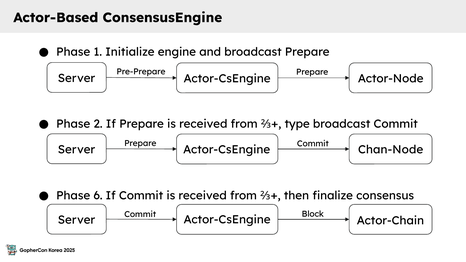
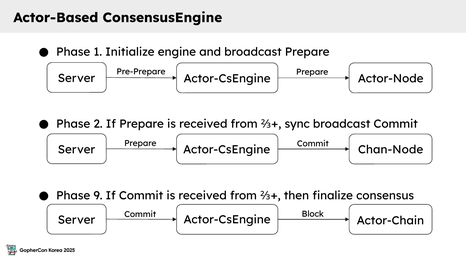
type: type -> sync (297, 124)
6: 6 -> 9 (98, 196)
